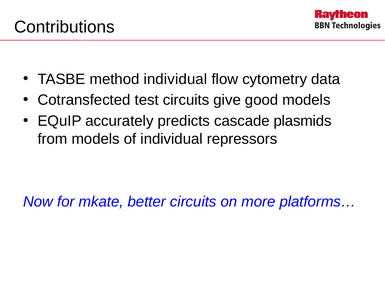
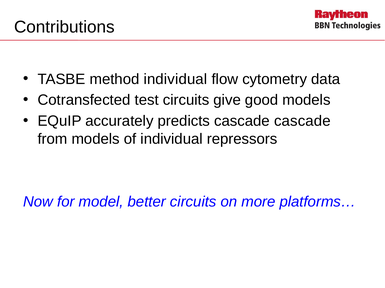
cascade plasmids: plasmids -> cascade (302, 121)
mkate: mkate -> model (101, 202)
